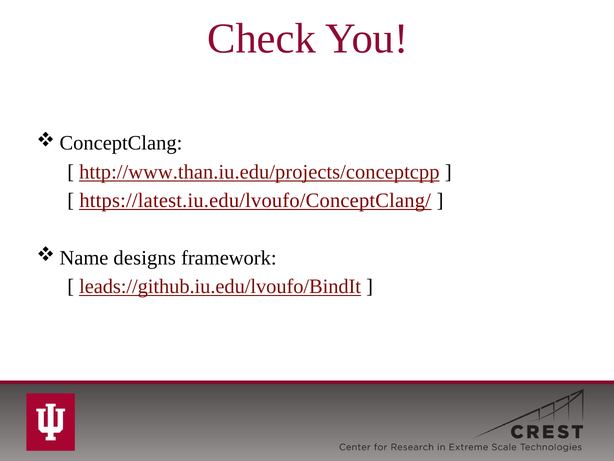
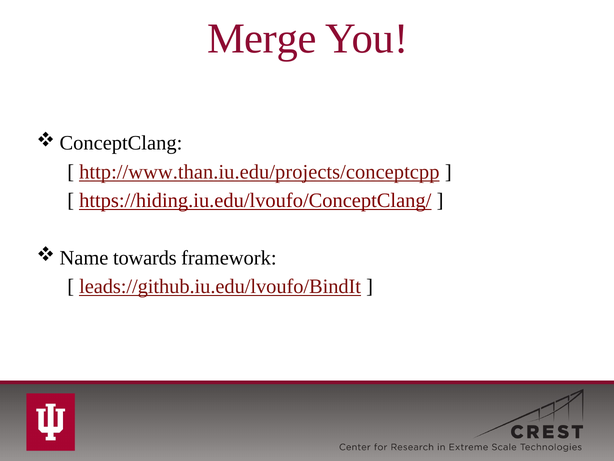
Check: Check -> Merge (262, 39)
https://latest.iu.edu/lvoufo/ConceptClang/: https://latest.iu.edu/lvoufo/ConceptClang/ -> https://hiding.iu.edu/lvoufo/ConceptClang/ (255, 200)
designs: designs -> towards (145, 258)
